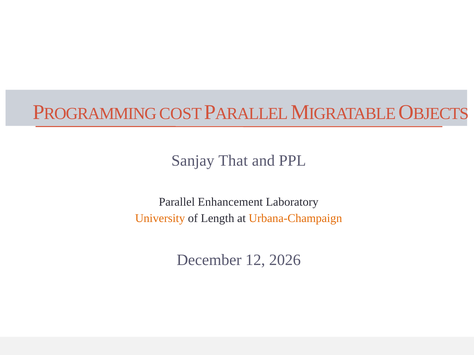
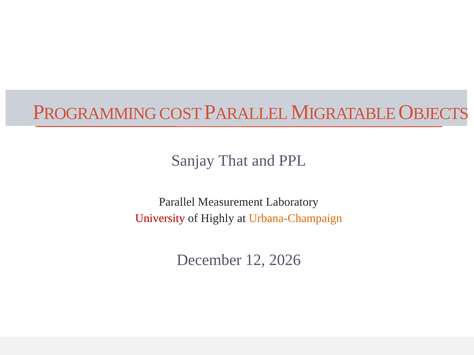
Enhancement: Enhancement -> Measurement (230, 202)
University colour: orange -> red (160, 219)
Length: Length -> Highly (217, 219)
